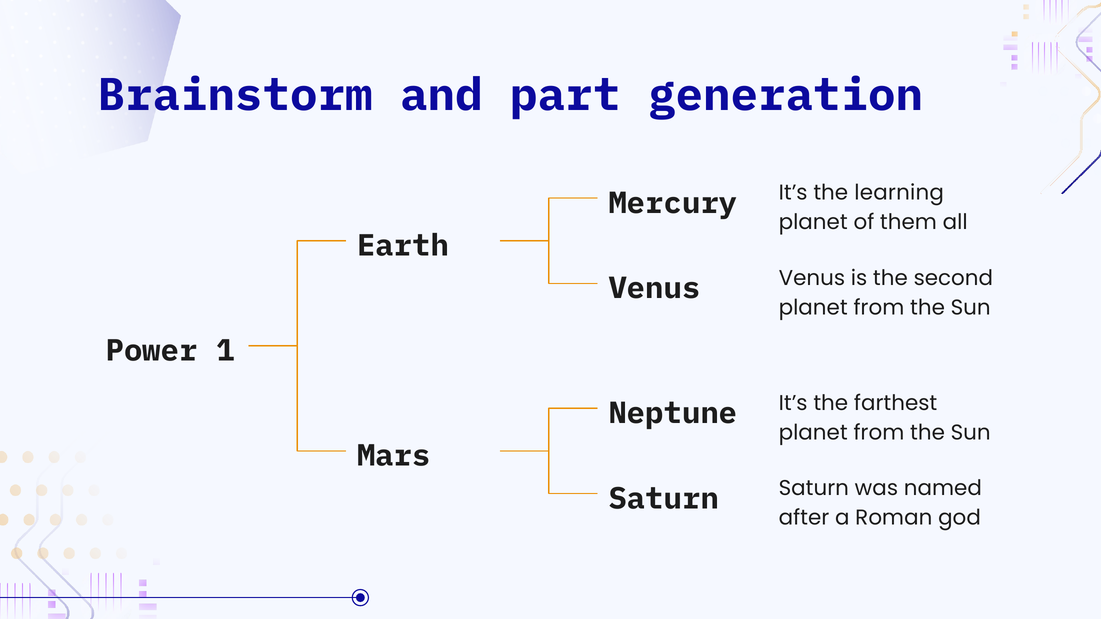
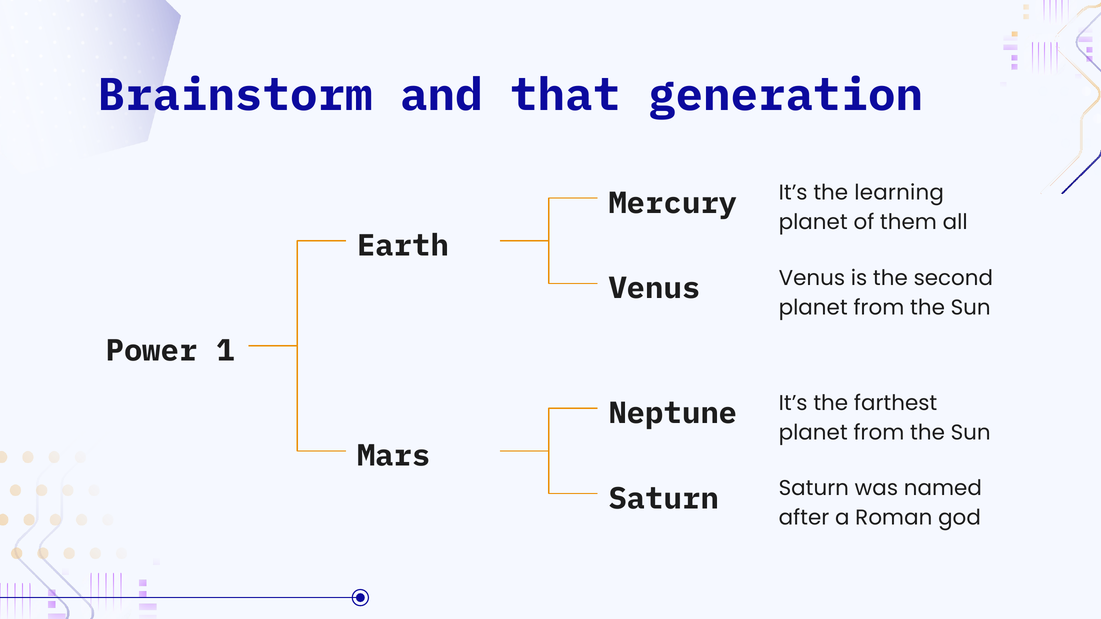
part: part -> that (565, 95)
